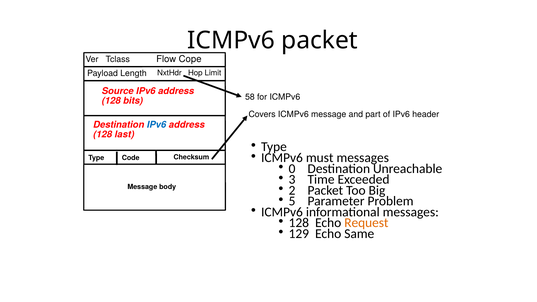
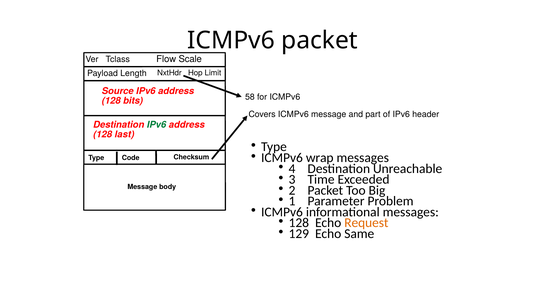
Cope: Cope -> Scale (190, 59)
IPv6 colour: blue -> green (156, 125)
must: must -> wrap (320, 158)
0: 0 -> 4 (292, 169)
5: 5 -> 1 (292, 201)
